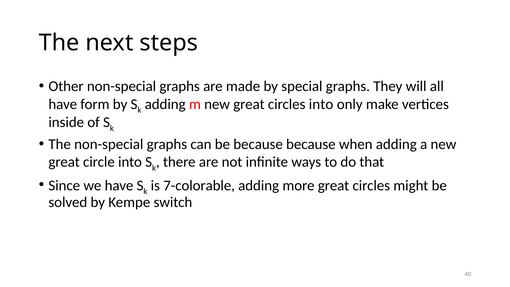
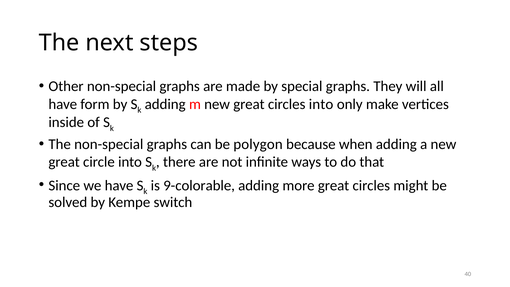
be because: because -> polygon (258, 144)
7-colorable: 7-colorable -> 9-colorable (199, 186)
